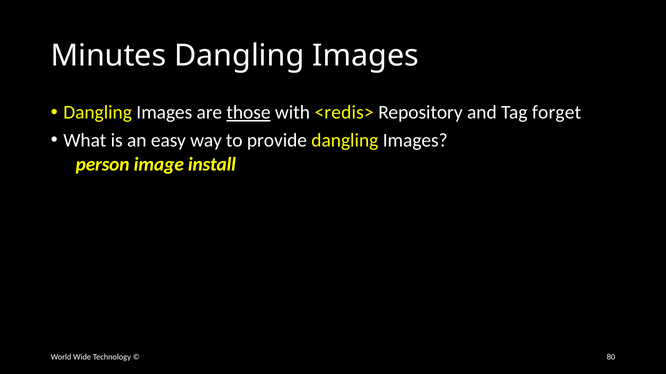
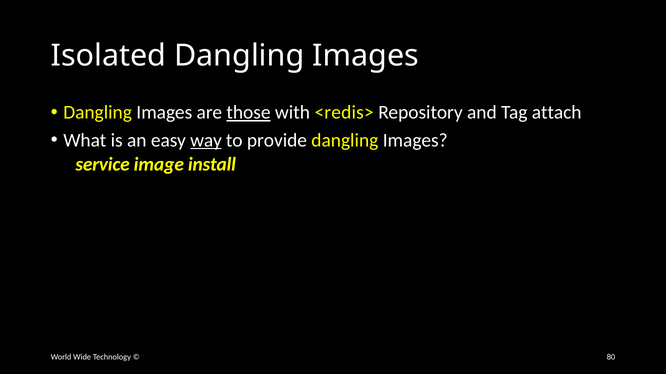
Minutes: Minutes -> Isolated (108, 56)
forget: forget -> attach (557, 113)
way underline: none -> present (206, 140)
person: person -> service (103, 165)
